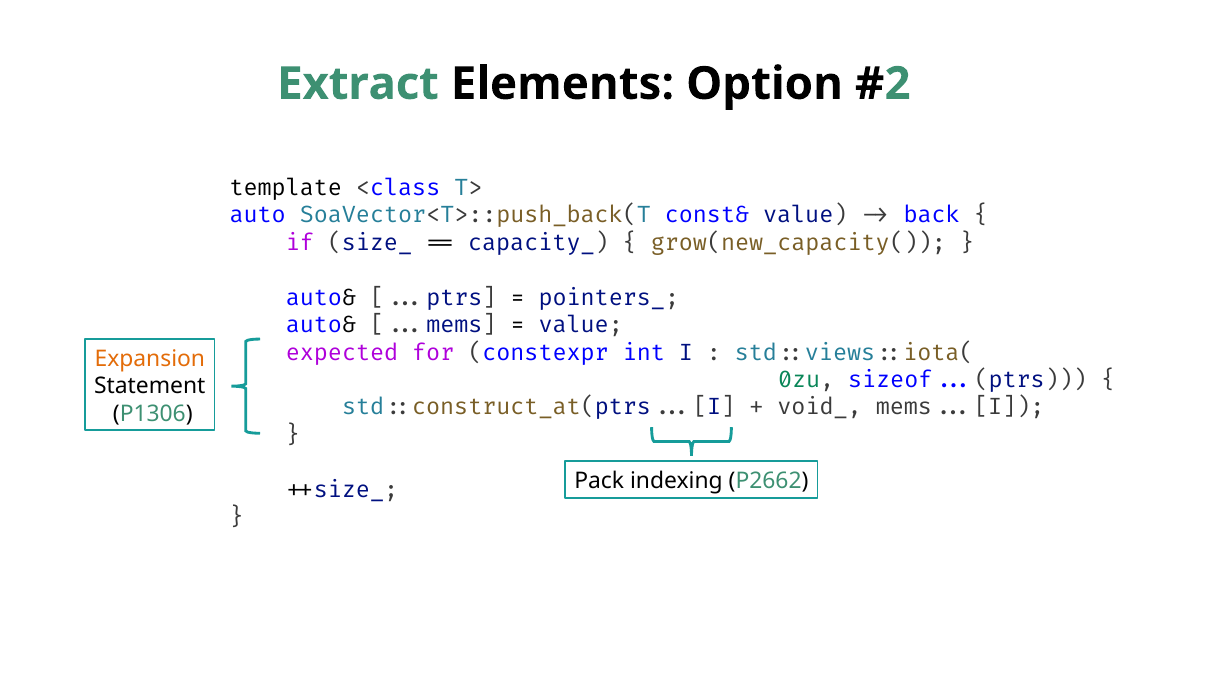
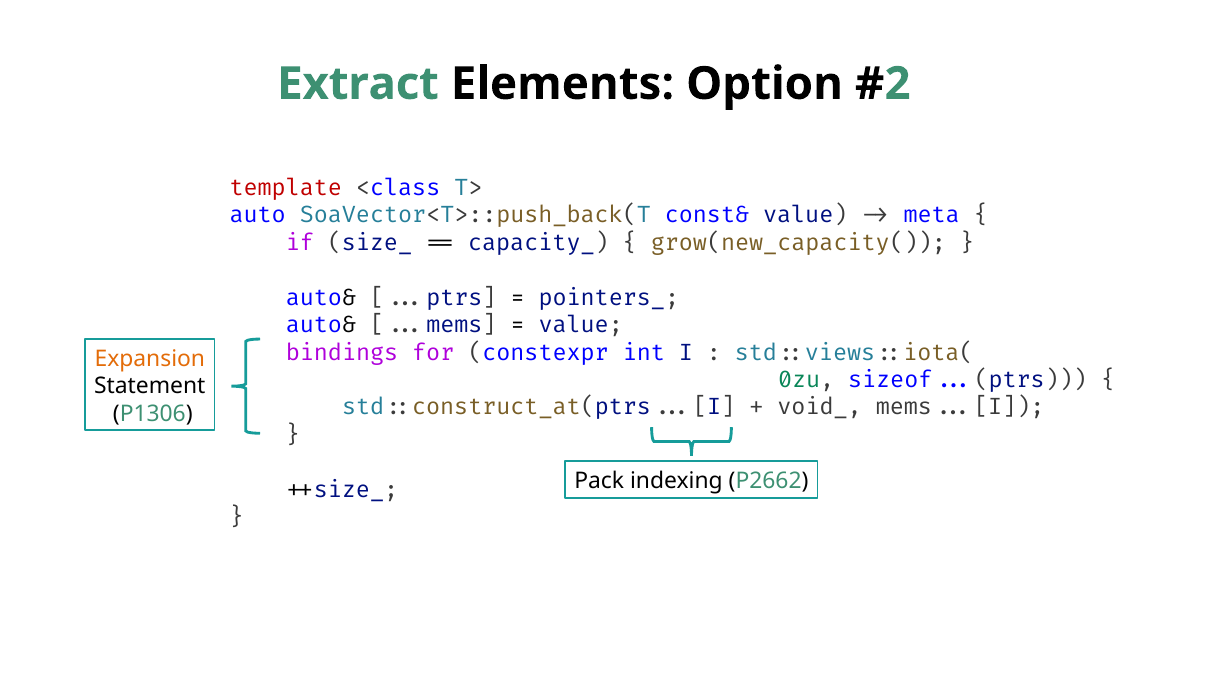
template colour: black -> red (286, 188)
back: back -> meta (932, 215)
expected: expected -> bindings (342, 352)
